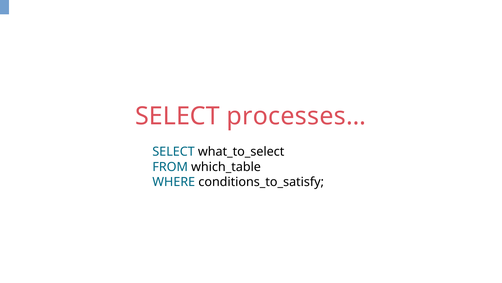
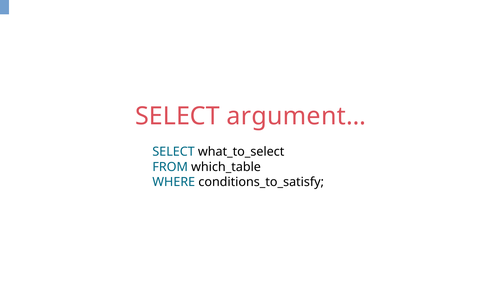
processes…: processes… -> argument… (296, 116)
